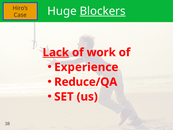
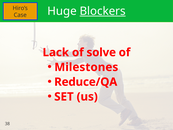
Lack underline: present -> none (56, 52)
work: work -> solve (101, 52)
Experience: Experience -> Milestones (86, 67)
